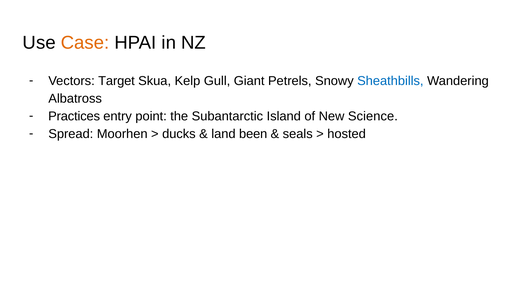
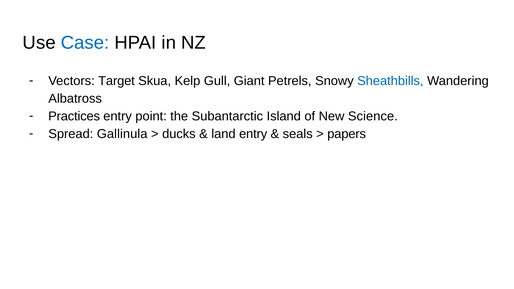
Case colour: orange -> blue (85, 43)
Moorhen: Moorhen -> Gallinula (122, 134)
land been: been -> entry (253, 134)
hosted: hosted -> papers (347, 134)
